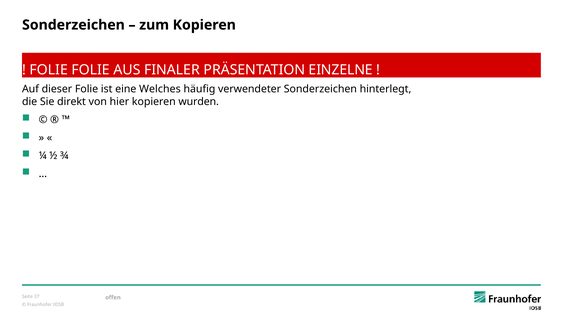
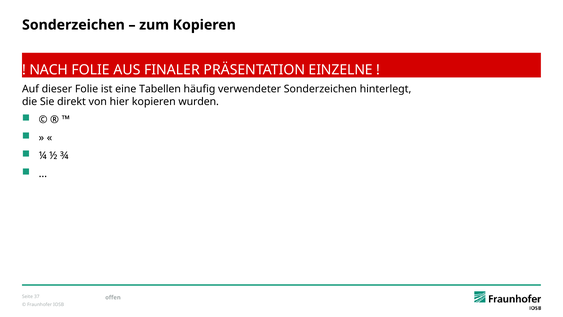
FOLIE: FOLIE -> NACH (49, 70)
Welches: Welches -> Tabellen (160, 89)
